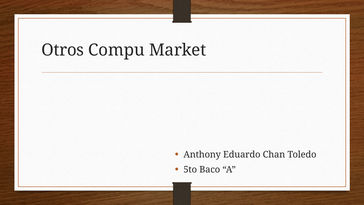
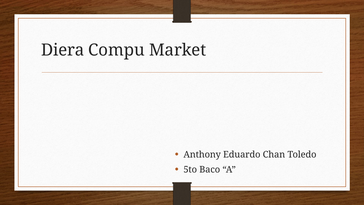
Otros: Otros -> Diera (63, 50)
